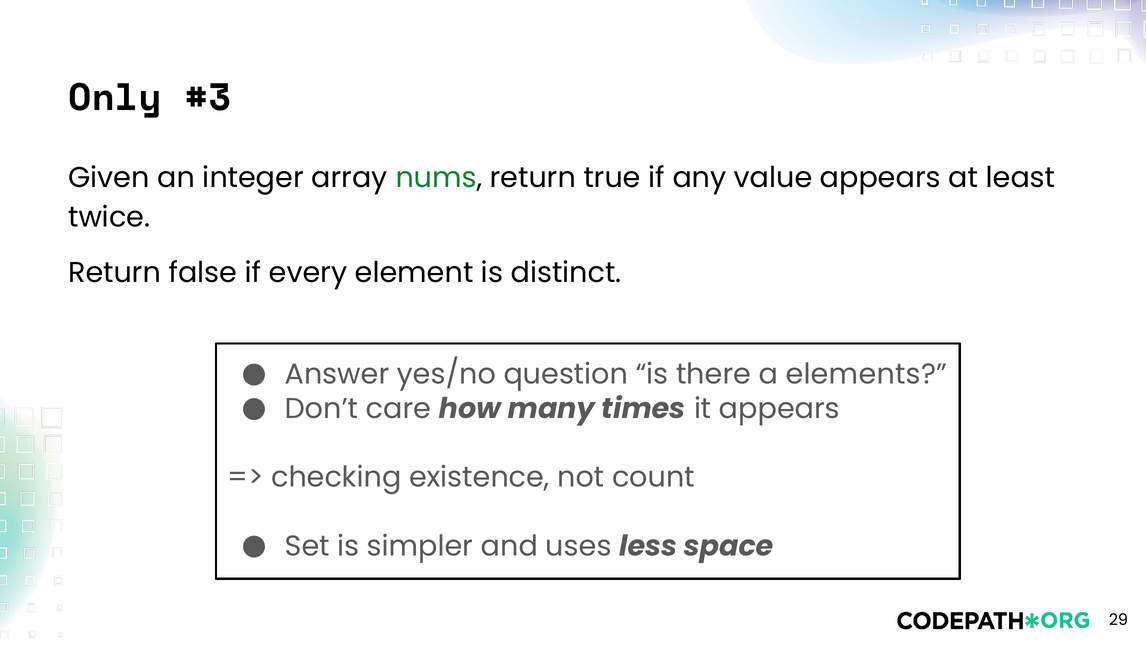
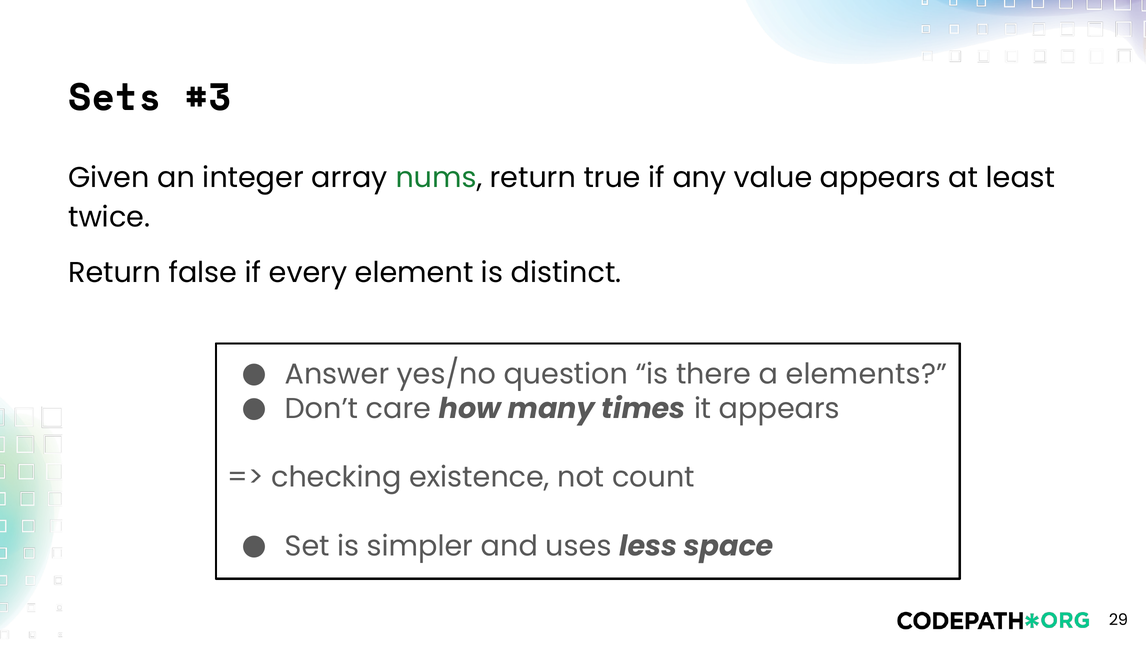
Only: Only -> Sets (115, 97)
